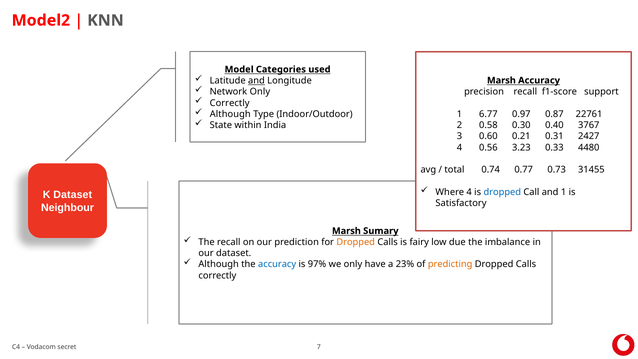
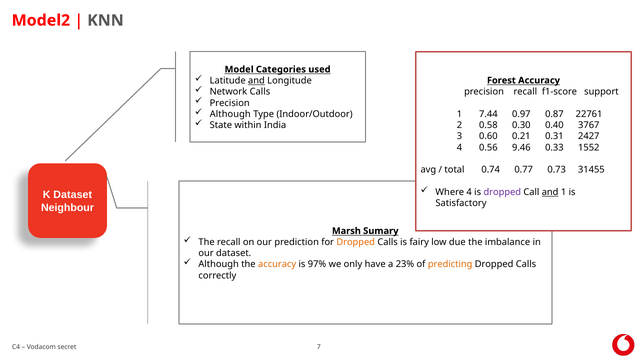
Marsh: Marsh -> Forest (501, 80)
Network Only: Only -> Calls (260, 92)
Correctly: Correctly -> Precision (230, 103)
6.77: 6.77 -> 7.44 (488, 114)
3.23: 3.23 -> 9.46 (521, 147)
4480: 4480 -> 1552 (589, 147)
dropped colour: blue -> purple (502, 192)
and underline: none -> present (550, 192)
accuracy colour: blue -> orange (277, 264)
